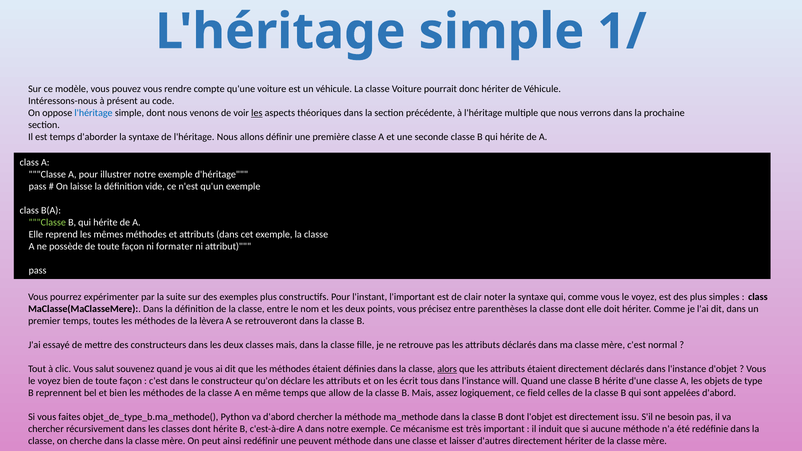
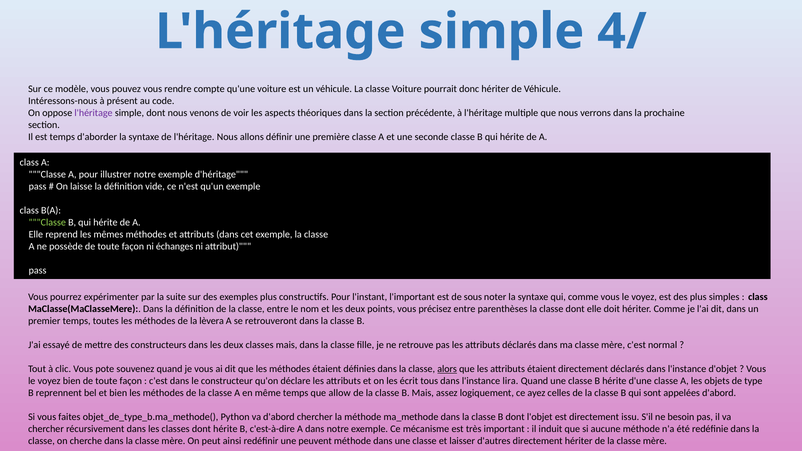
1/: 1/ -> 4/ (622, 32)
l'héritage colour: blue -> purple (94, 113)
les underline: present -> none (257, 113)
formater: formater -> échanges (175, 247)
clair: clair -> sous (473, 297)
salut: salut -> pote (105, 369)
will: will -> lira (510, 381)
field: field -> ayez (536, 393)
